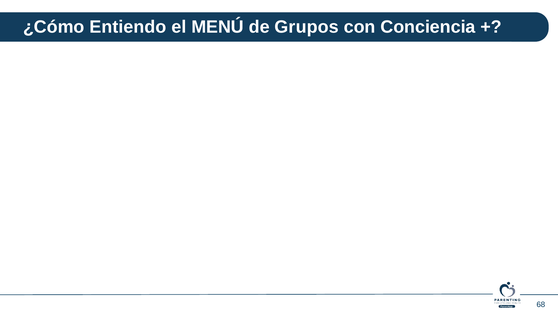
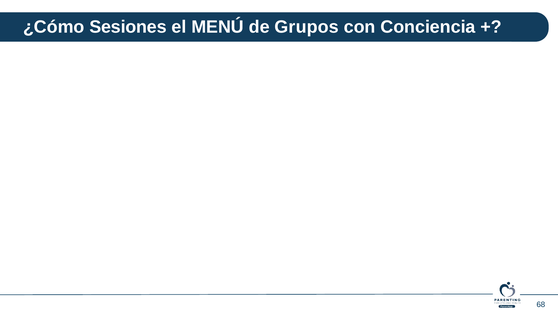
Entiendo: Entiendo -> Sesiones (128, 27)
